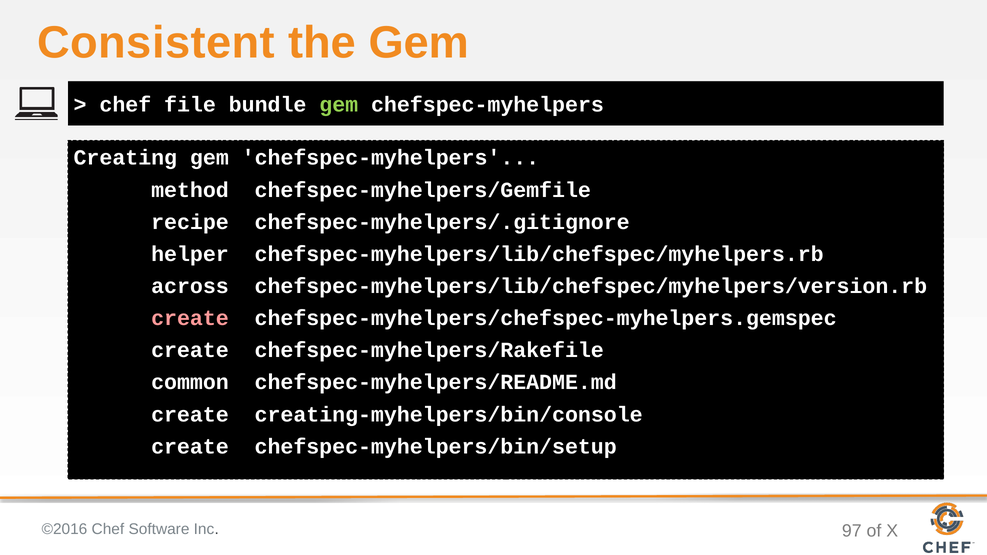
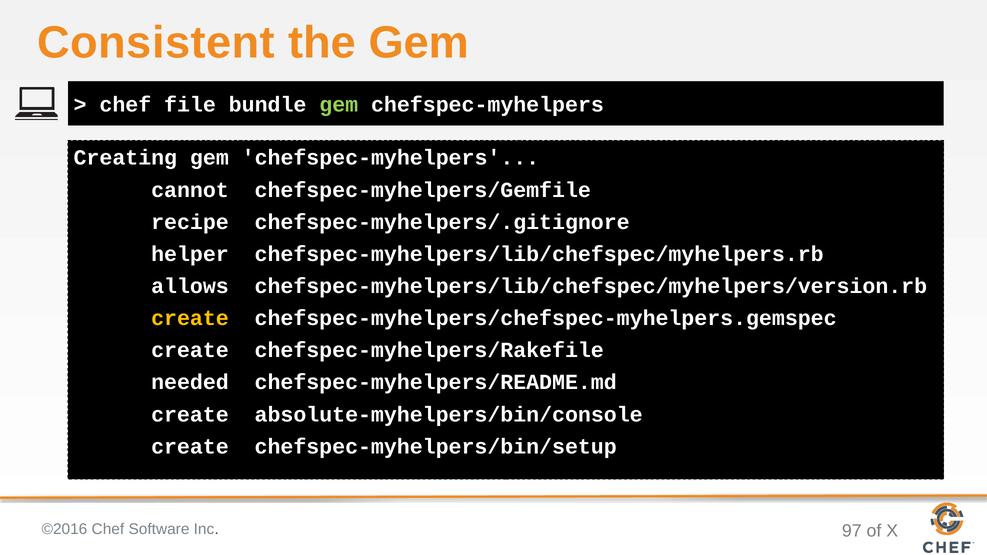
method: method -> cannot (190, 190)
across: across -> allows (190, 286)
create colour: pink -> yellow (190, 318)
common: common -> needed (190, 382)
creating-myhelpers/bin/console: creating-myhelpers/bin/console -> absolute-myhelpers/bin/console (449, 415)
